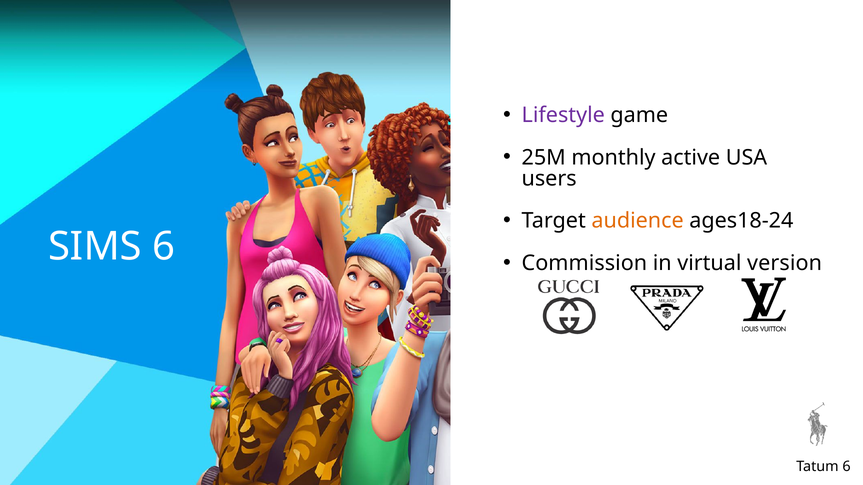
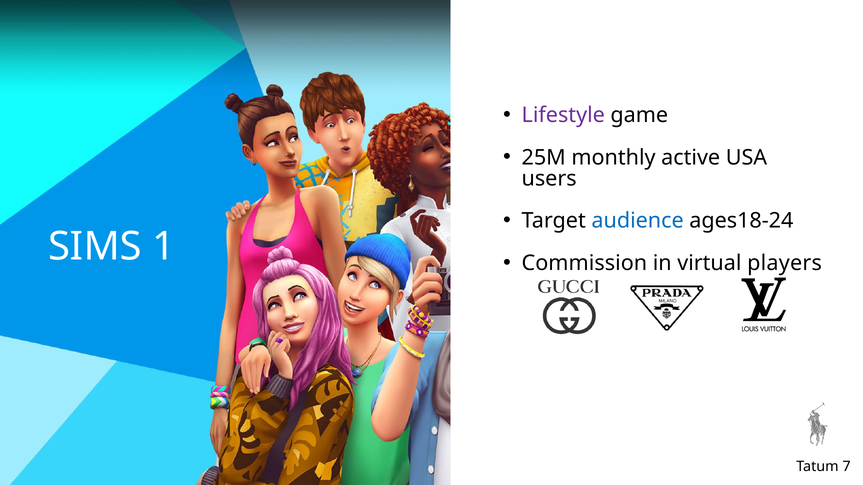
audience colour: orange -> blue (638, 221)
SIMS 6: 6 -> 1 (164, 247)
version: version -> players (785, 263)
Tatum 6: 6 -> 7 (847, 467)
